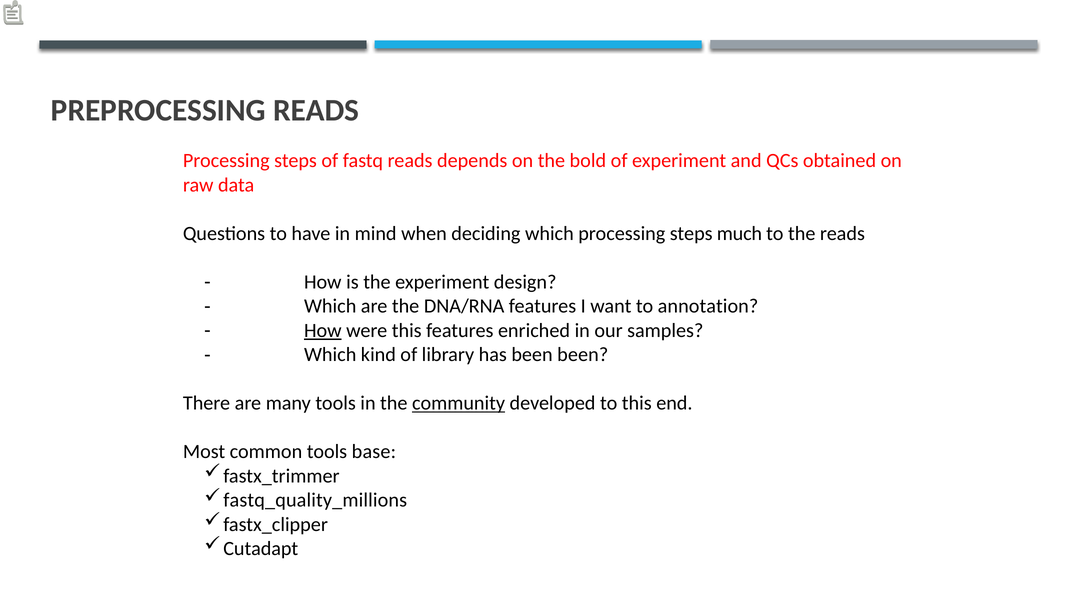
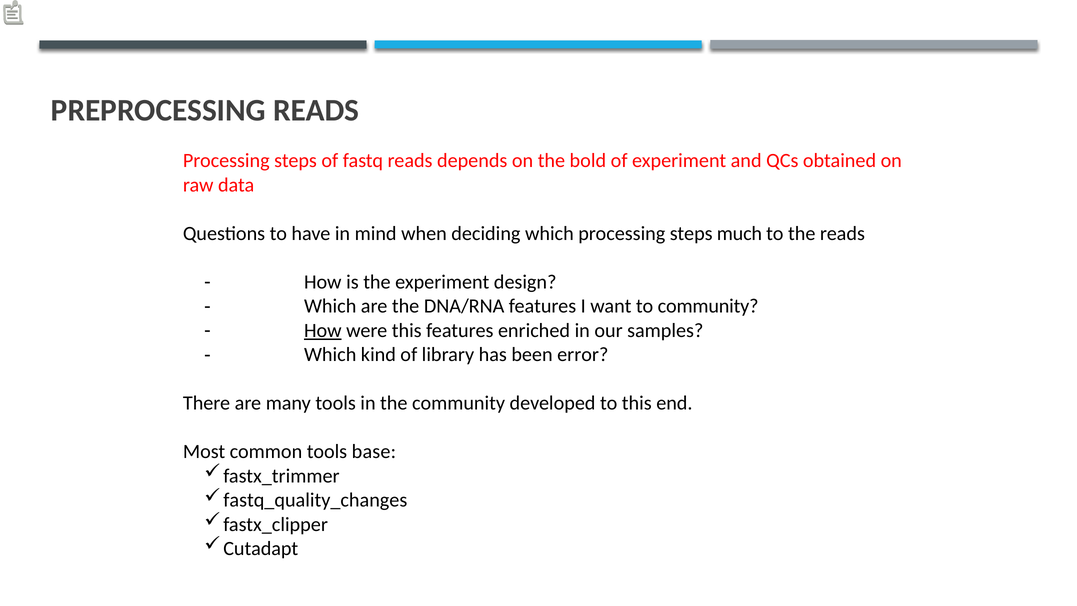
to annotation: annotation -> community (708, 306)
been been: been -> error (583, 355)
community underline: present -> none (459, 403)
fastq_quality_millions: fastq_quality_millions -> fastq_quality_changes (315, 500)
